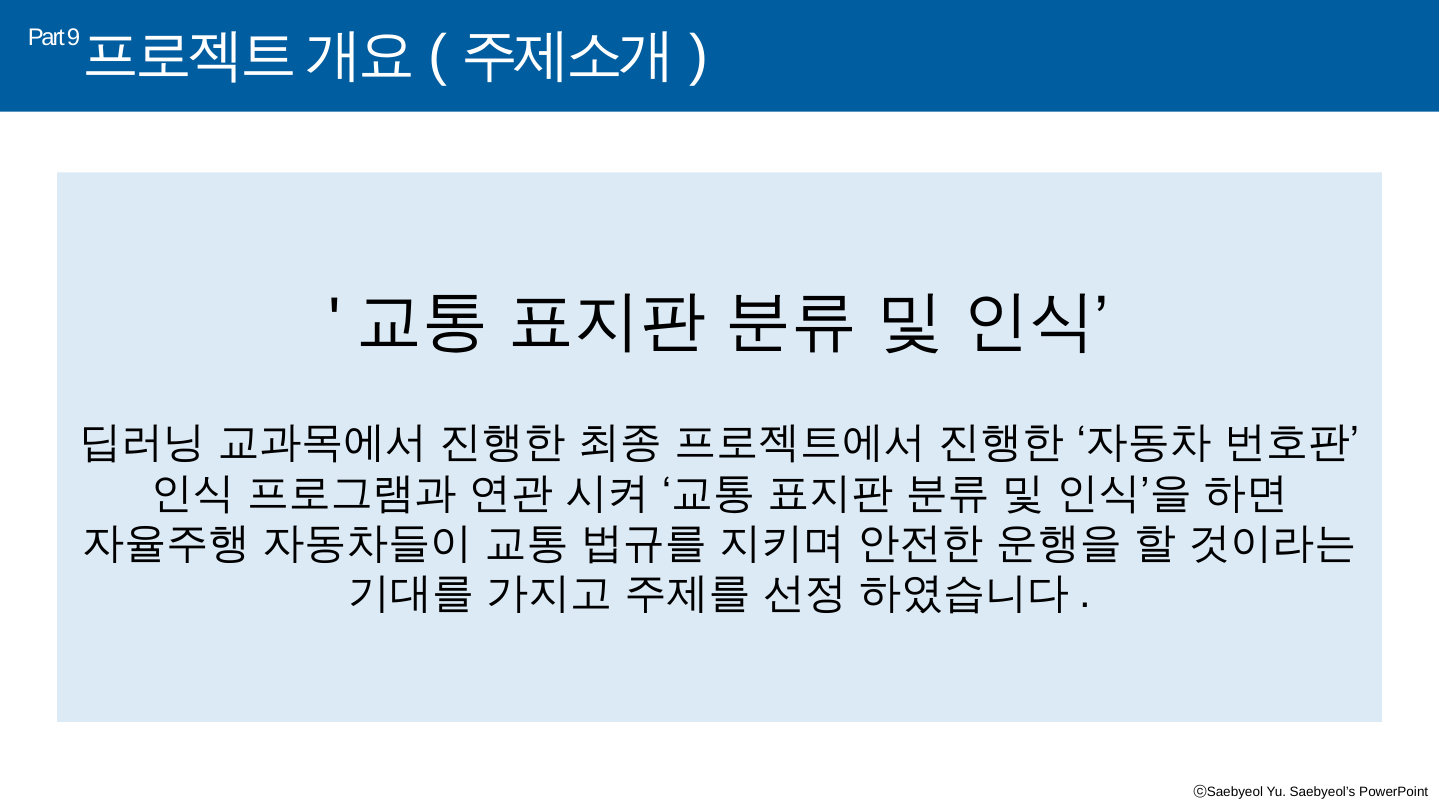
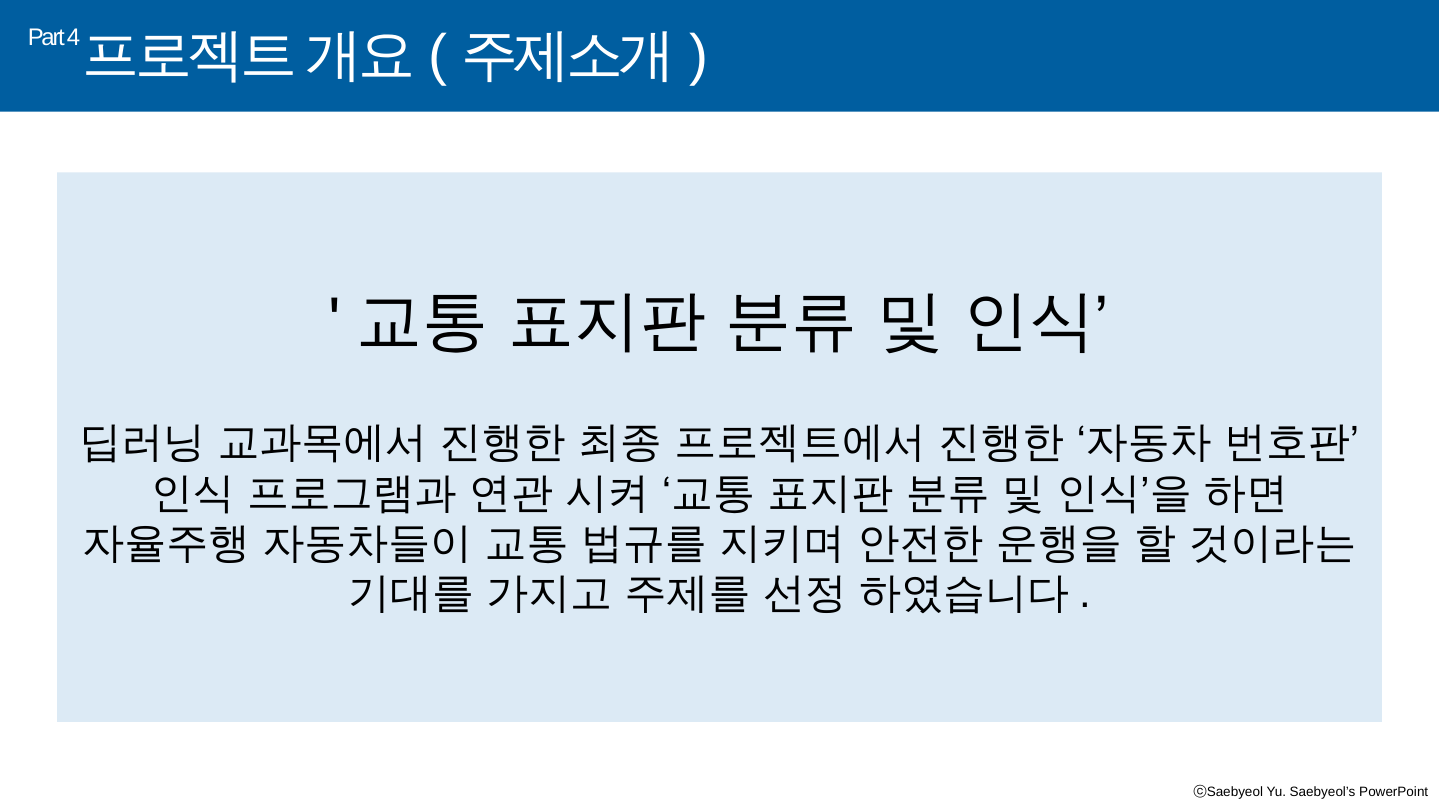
9: 9 -> 4 (74, 38)
